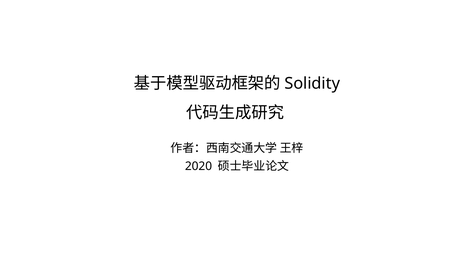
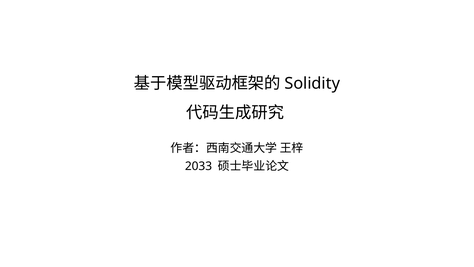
2020: 2020 -> 2033 (198, 166)
